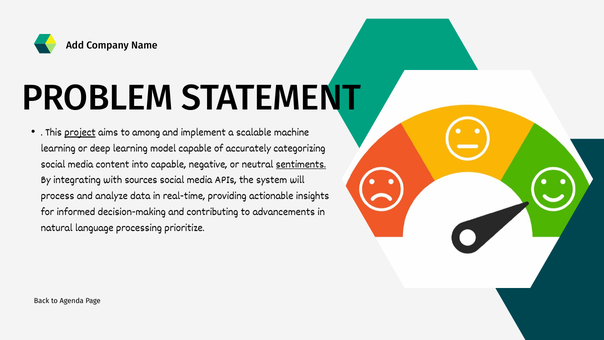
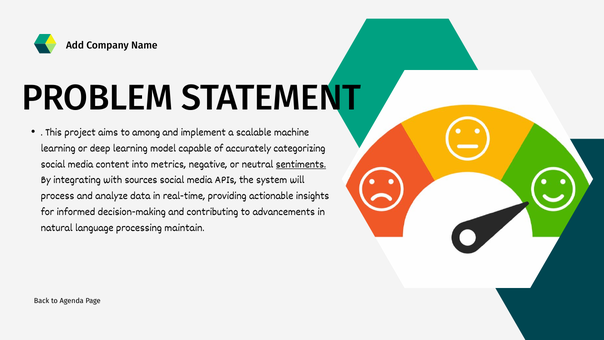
project underline: present -> none (80, 132)
into capable: capable -> metrics (169, 164)
prioritize: prioritize -> maintain (184, 227)
